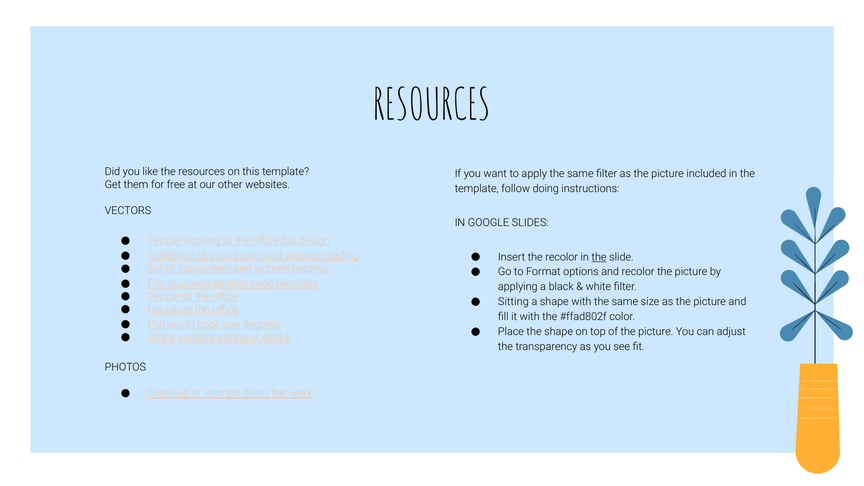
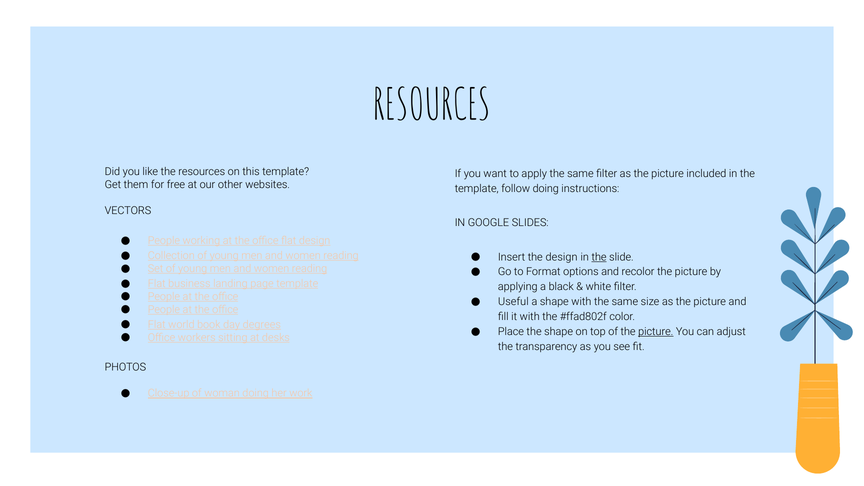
the recolor: recolor -> design (562, 257)
Sitting: Sitting -> Useful (513, 302)
picture underline: none -> present (656, 332)
